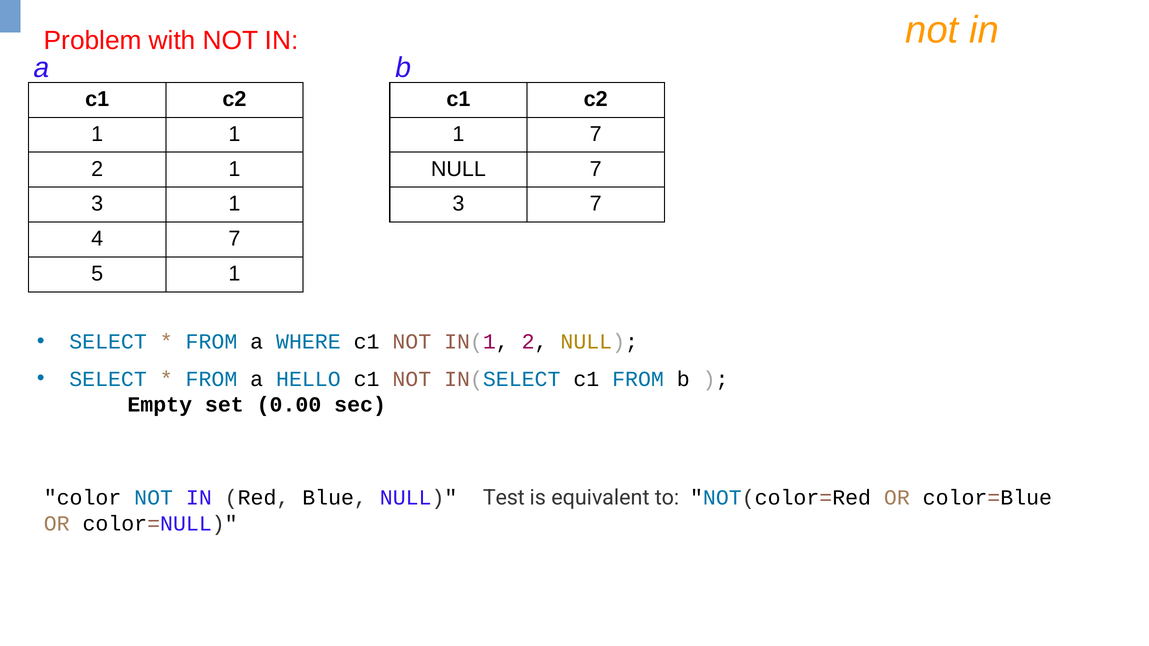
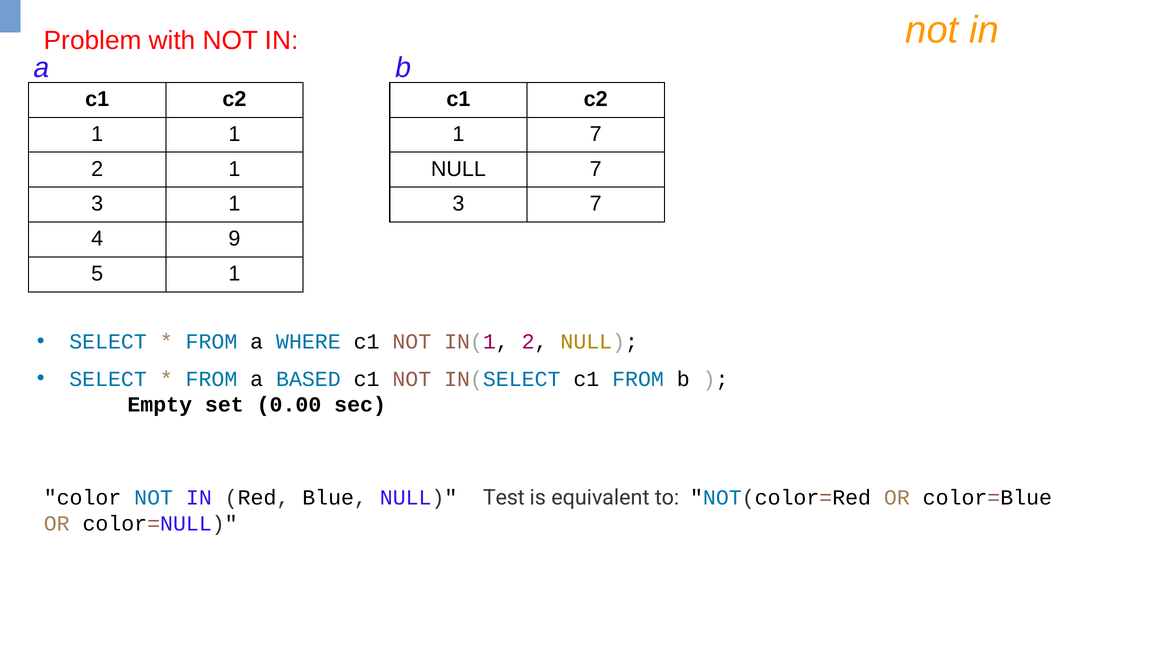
4 7: 7 -> 9 (234, 239)
HELLO: HELLO -> BASED (308, 379)
